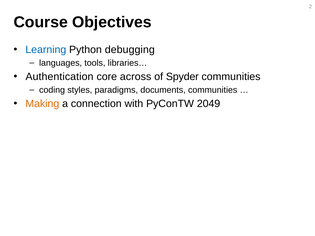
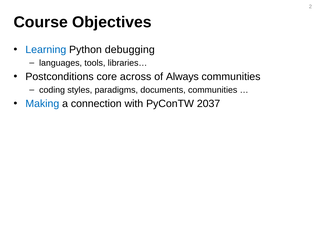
Authentication: Authentication -> Postconditions (60, 77)
Spyder: Spyder -> Always (182, 77)
Making colour: orange -> blue (42, 104)
2049: 2049 -> 2037 (209, 104)
